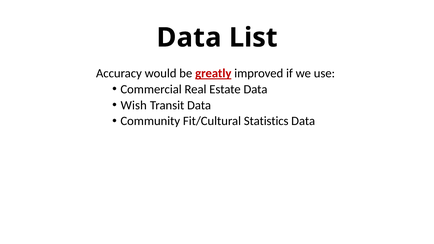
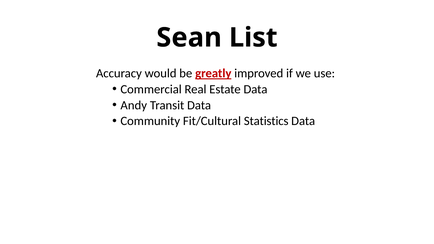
Data: Data -> Sean (189, 38)
Wish: Wish -> Andy (134, 105)
